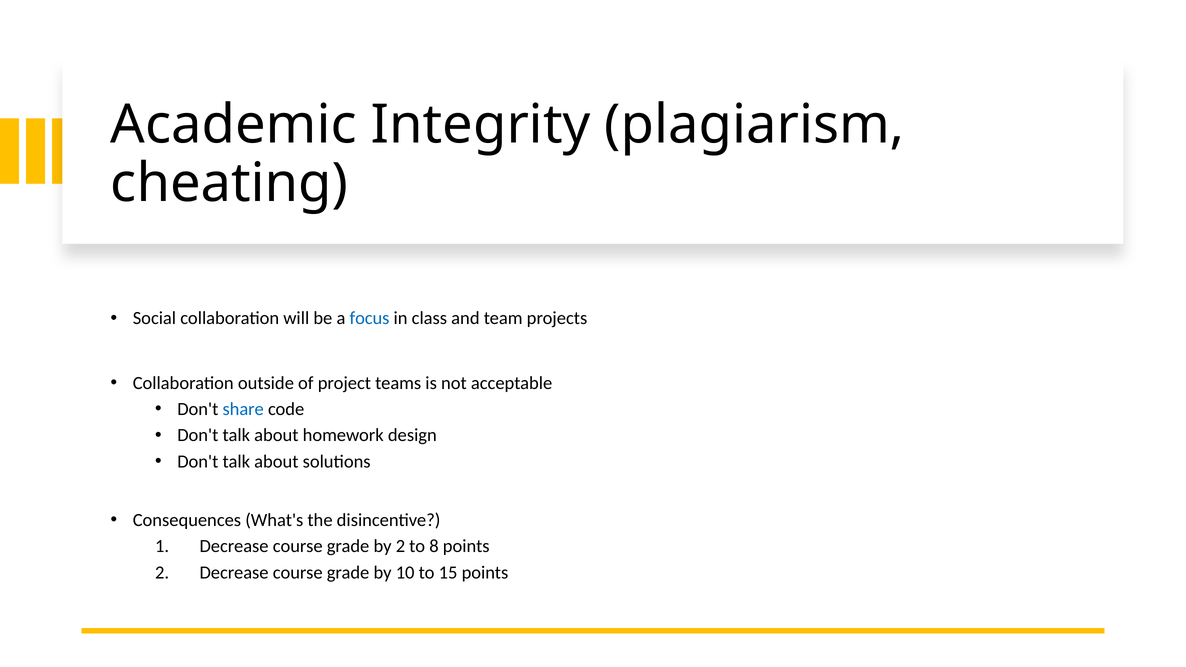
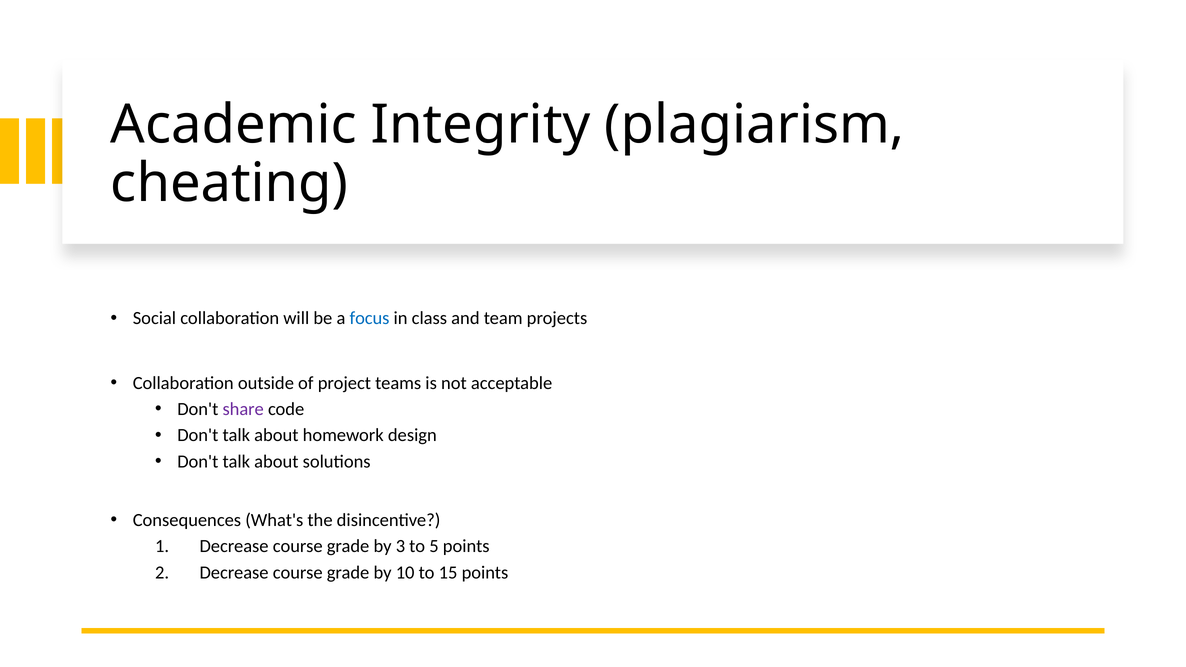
share colour: blue -> purple (243, 409)
by 2: 2 -> 3 (400, 546)
8: 8 -> 5 (434, 546)
